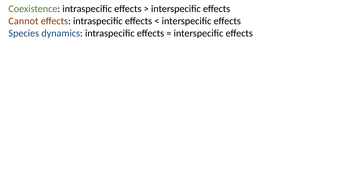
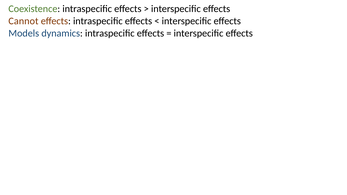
Species: Species -> Models (24, 33)
